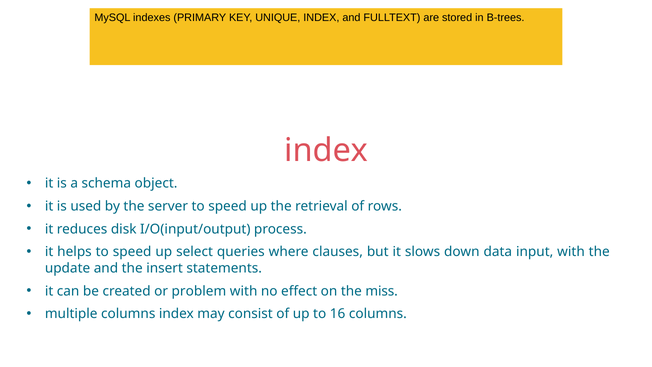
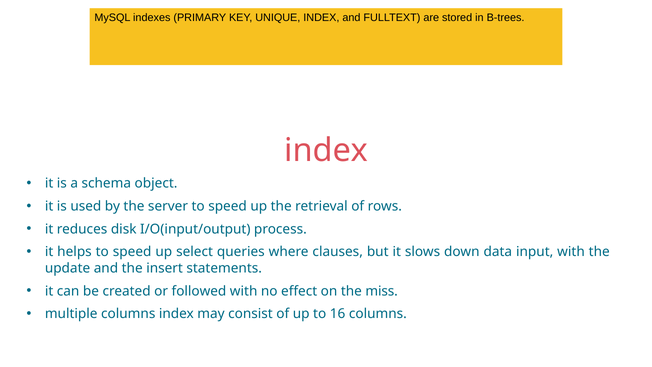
problem: problem -> followed (199, 291)
